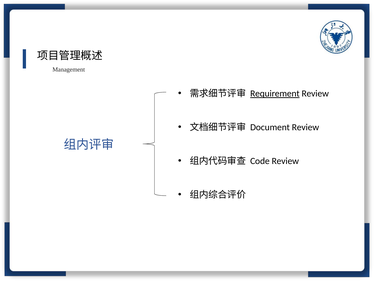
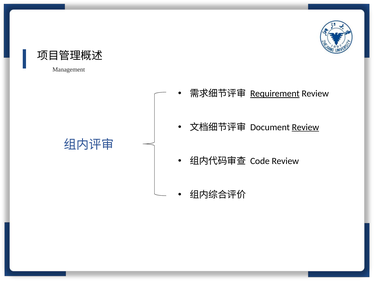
Review underline: none -> present (305, 127)
